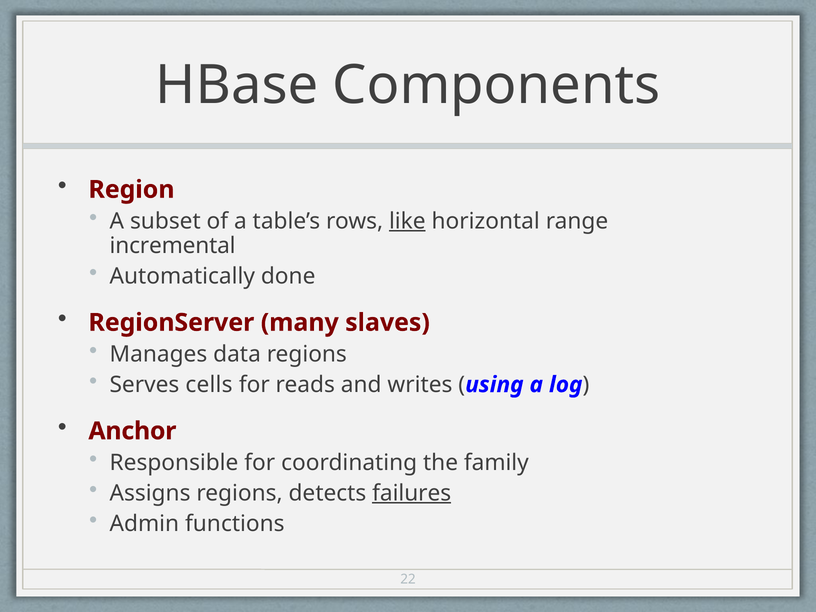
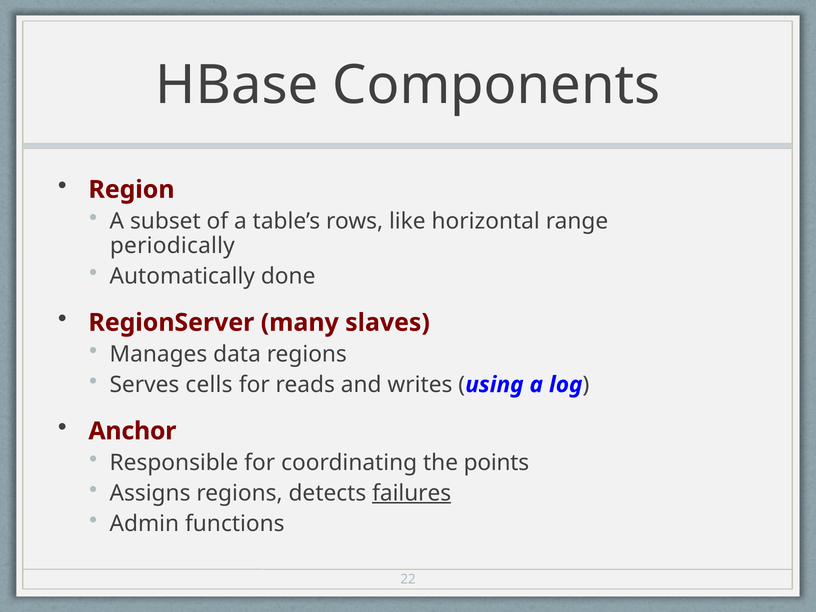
like underline: present -> none (407, 221)
incremental: incremental -> periodically (172, 246)
family: family -> points (496, 463)
